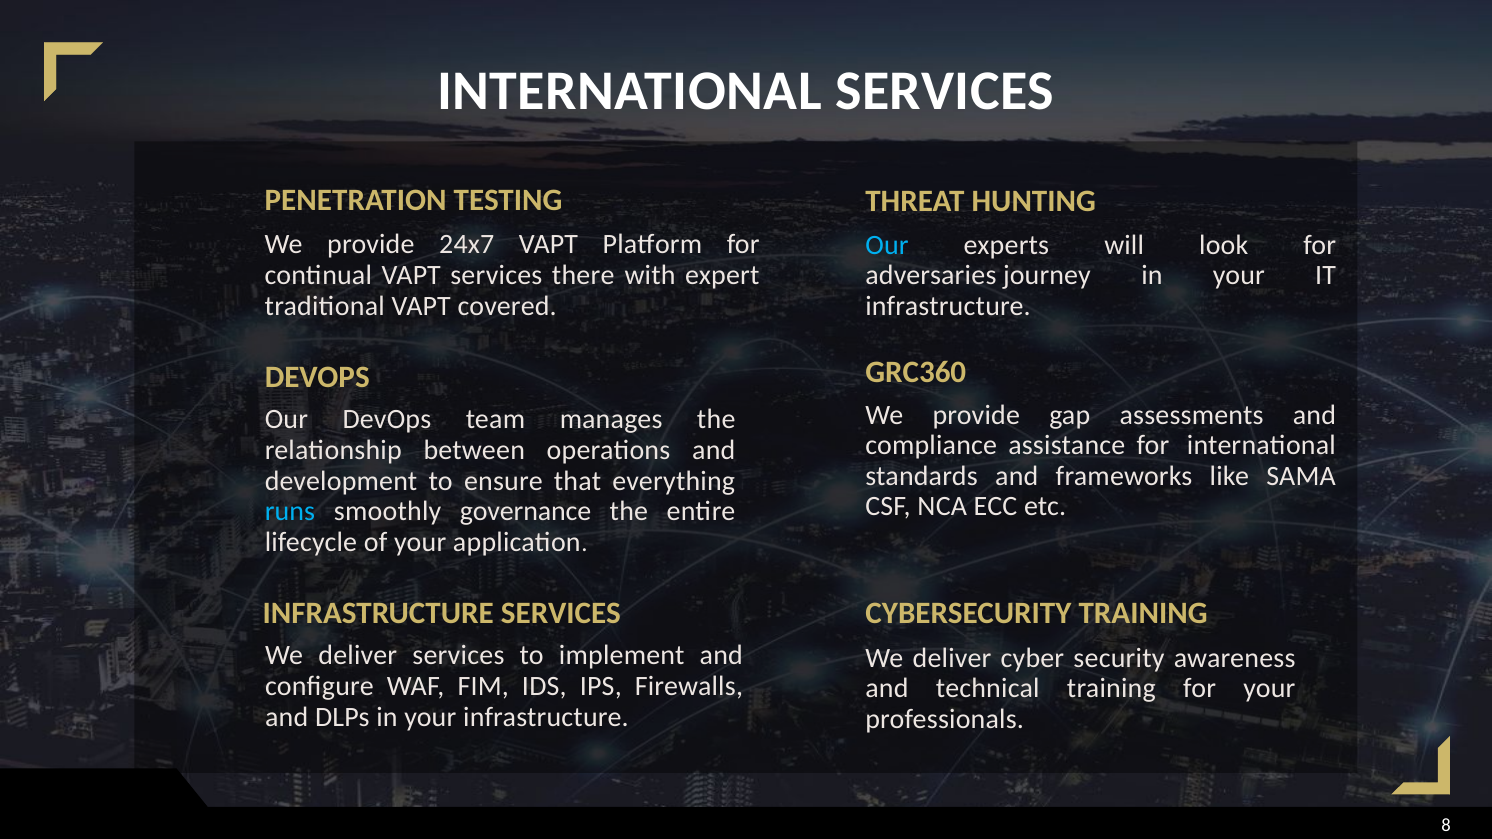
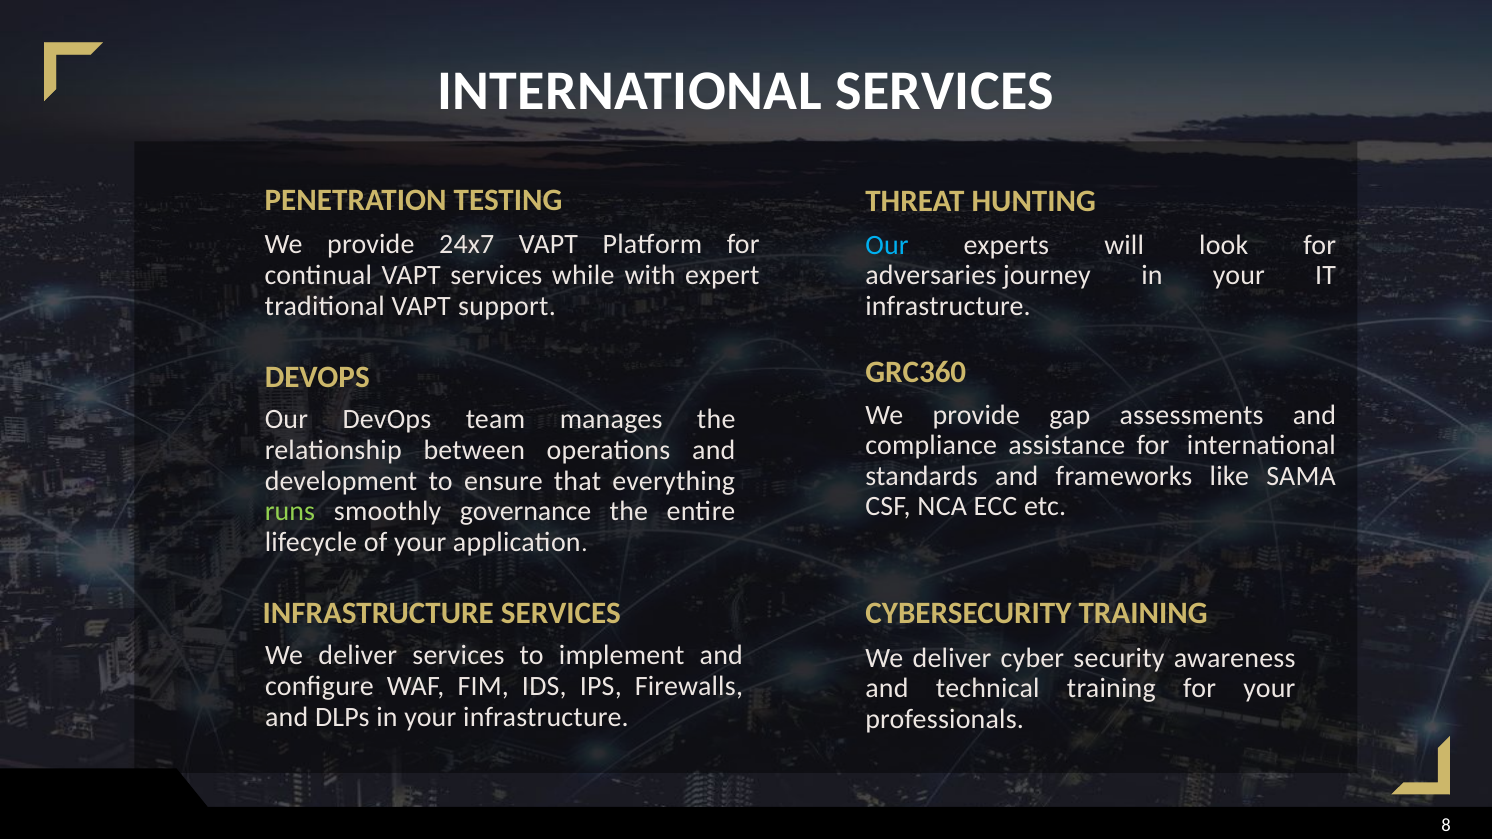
there: there -> while (583, 275)
covered: covered -> support (507, 306)
runs colour: light blue -> light green (290, 512)
